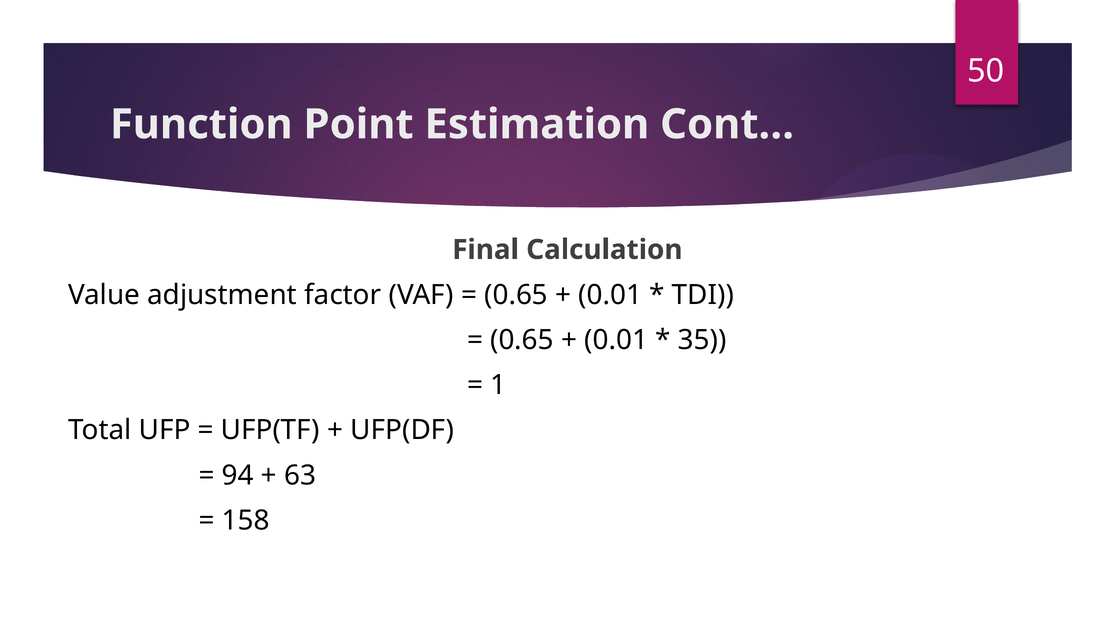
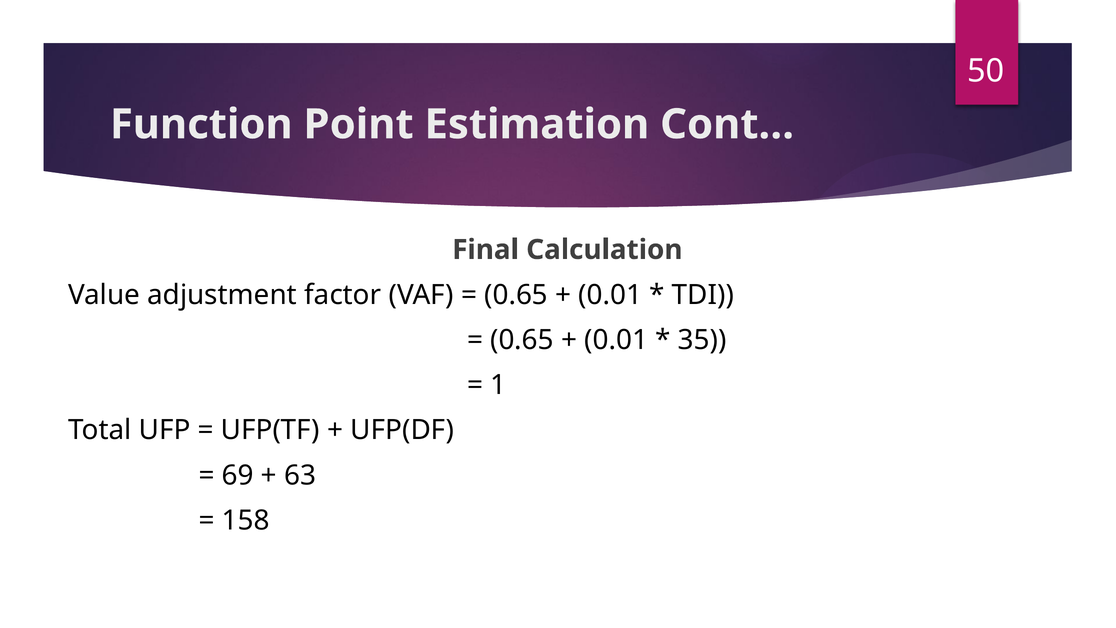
94: 94 -> 69 (238, 475)
